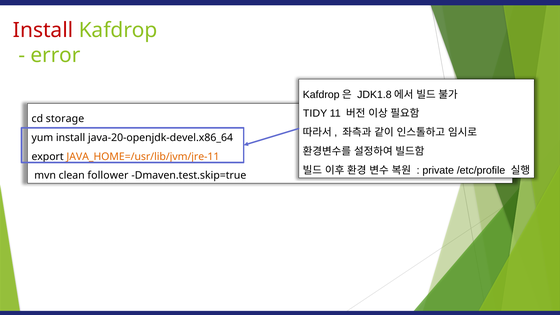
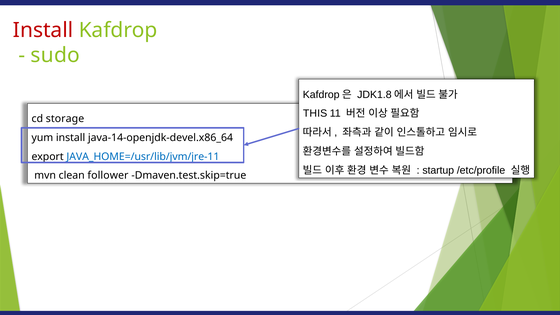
error: error -> sudo (55, 55)
TIDY: TIDY -> THIS (315, 114)
java-20-openjdk-devel.x86_64: java-20-openjdk-devel.x86_64 -> java-14-openjdk-devel.x86_64 (160, 138)
JAVA_HOME=/usr/lib/jvm/jre-11 colour: orange -> blue (143, 157)
private: private -> startup (438, 170)
